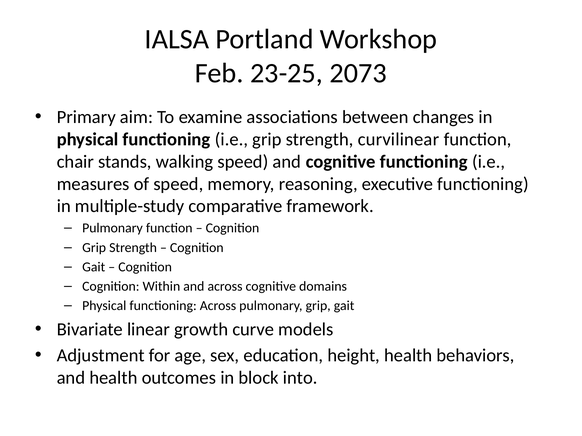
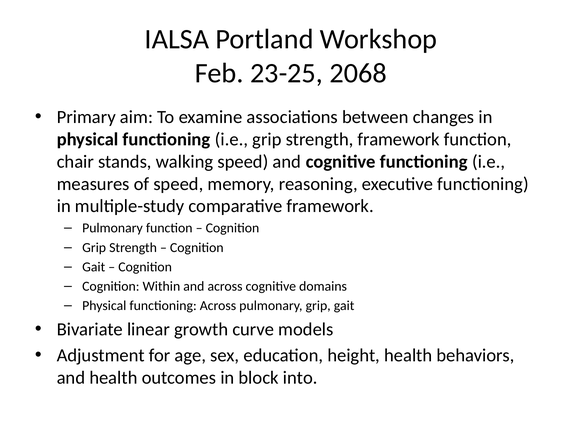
2073: 2073 -> 2068 (358, 73)
strength curvilinear: curvilinear -> framework (399, 140)
